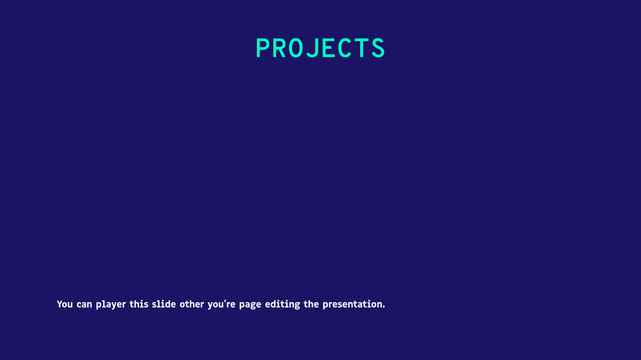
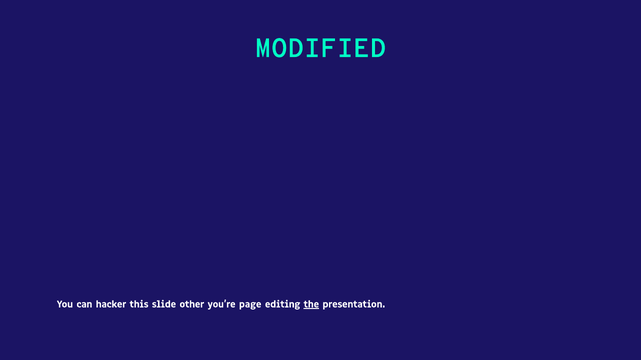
PROJECTS: PROJECTS -> MODIFIED (320, 48)
player: player -> hacker (111, 304)
the underline: none -> present (311, 304)
